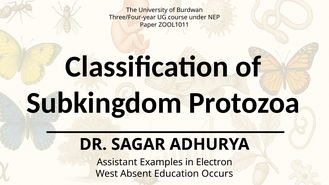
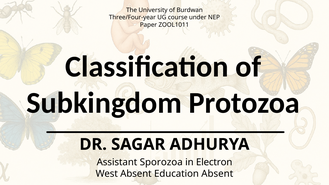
Examples: Examples -> Sporozoa (161, 162)
Education Occurs: Occurs -> Absent (217, 174)
